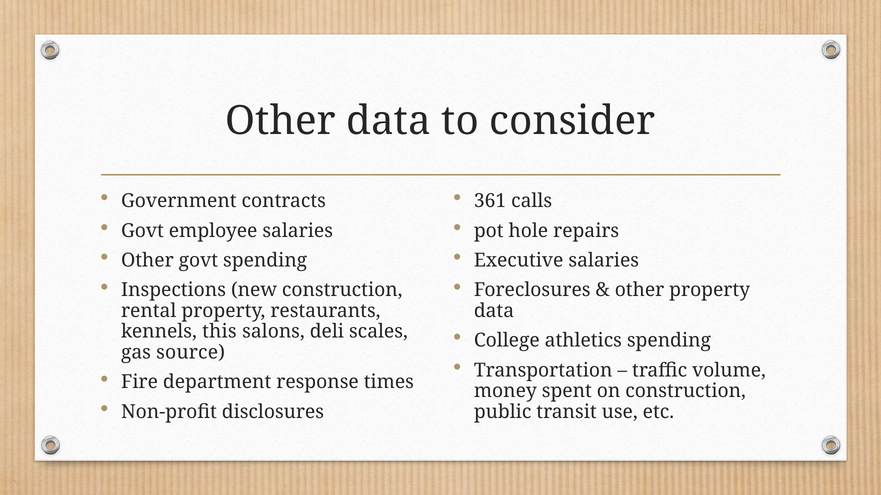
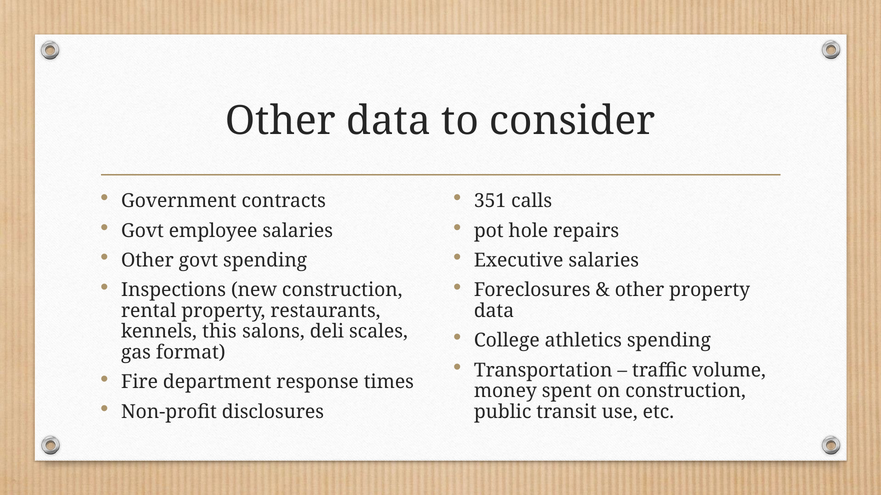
361: 361 -> 351 (490, 201)
source: source -> format (191, 353)
